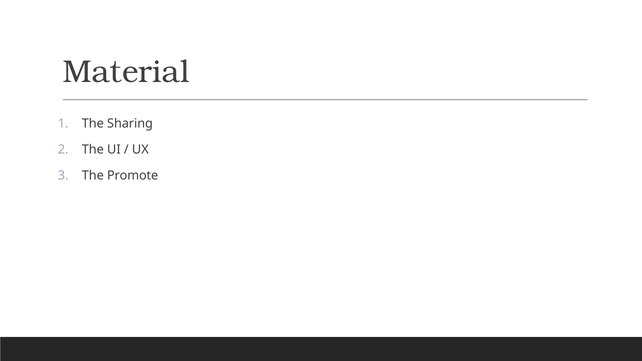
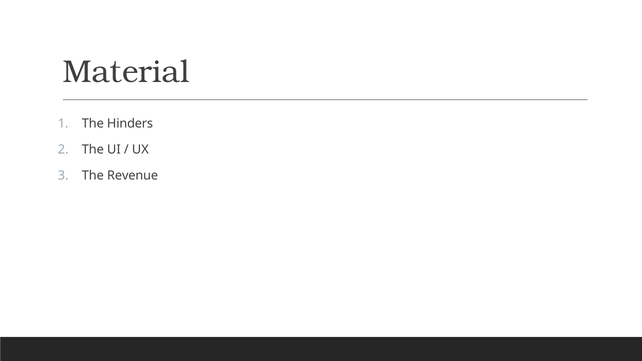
Sharing: Sharing -> Hinders (130, 123)
Promote: Promote -> Revenue (133, 176)
